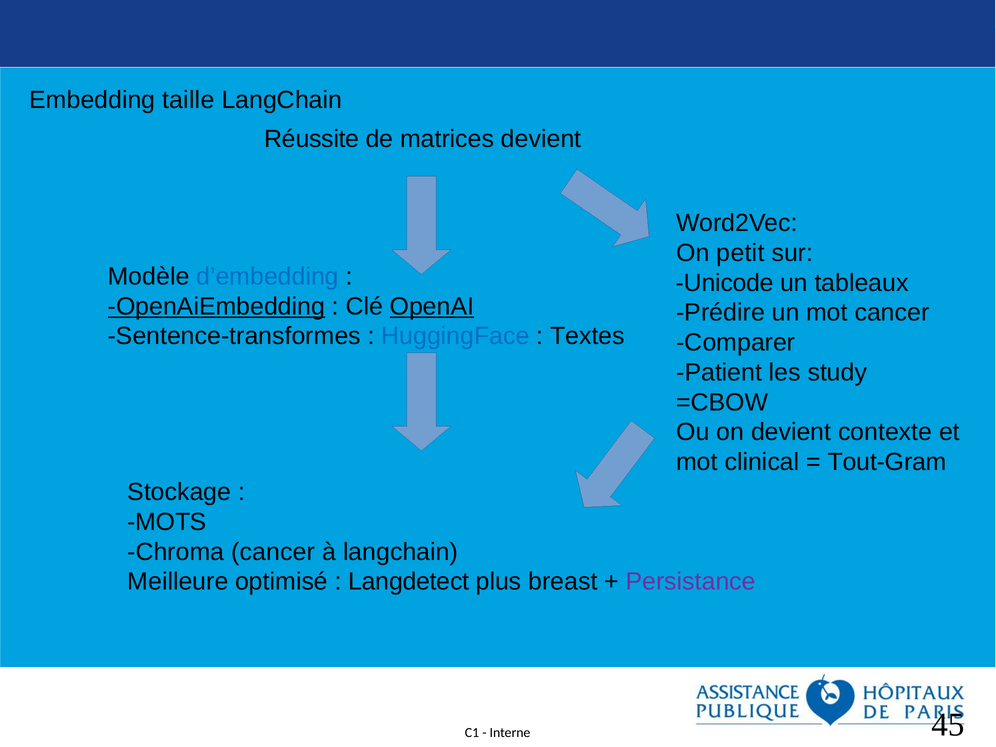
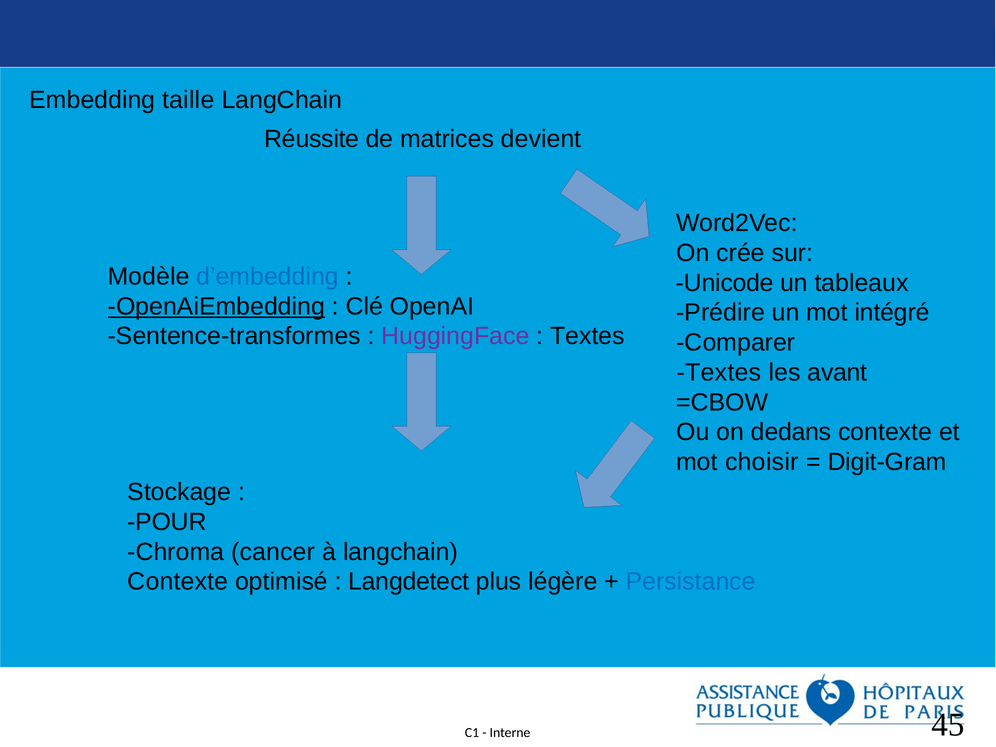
petit: petit -> crée (741, 253)
OpenAI underline: present -> none (432, 306)
mot cancer: cancer -> intégré (892, 313)
HuggingFace colour: blue -> purple (455, 336)
Patient: Patient -> Textes (719, 372)
study: study -> avant (837, 372)
on devient: devient -> dedans (791, 432)
clinical: clinical -> choisir (762, 462)
Tout-Gram: Tout-Gram -> Digit-Gram (887, 462)
MOTS: MOTS -> POUR (167, 522)
Meilleure: Meilleure -> Contexte (178, 582)
breast: breast -> légère (563, 582)
Persistance colour: purple -> blue (691, 582)
